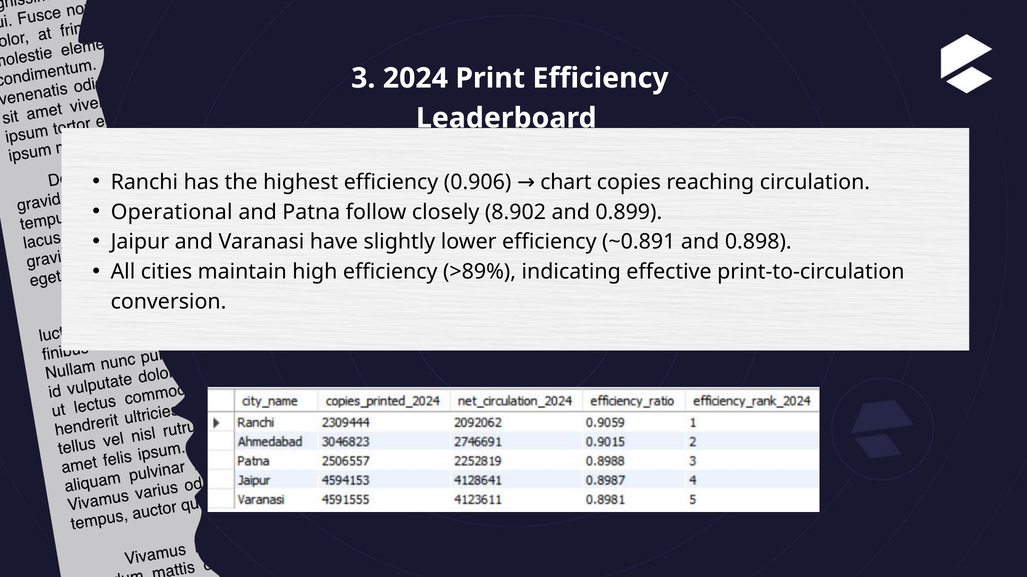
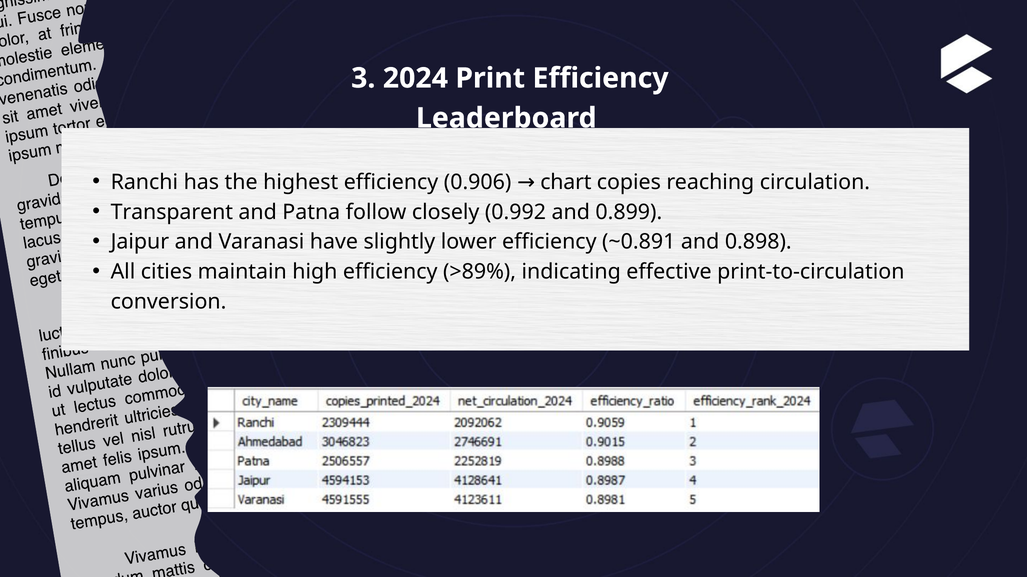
Operational: Operational -> Transparent (172, 212)
8.902: 8.902 -> 0.992 (515, 212)
